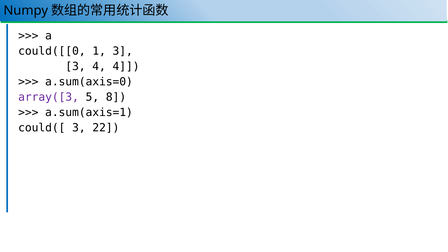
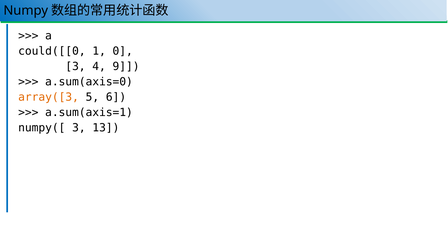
1 3: 3 -> 0 (123, 51)
4 4: 4 -> 9 (126, 67)
array([3 colour: purple -> orange (49, 97)
8: 8 -> 6 (116, 97)
could([: could([ -> numpy([ (42, 128)
22: 22 -> 13 (106, 128)
